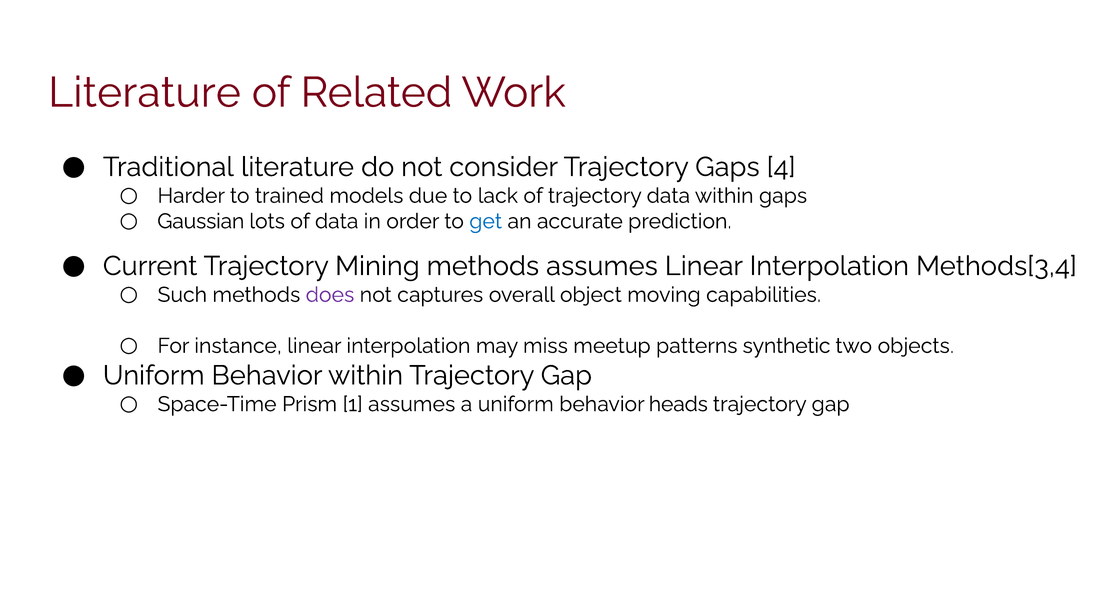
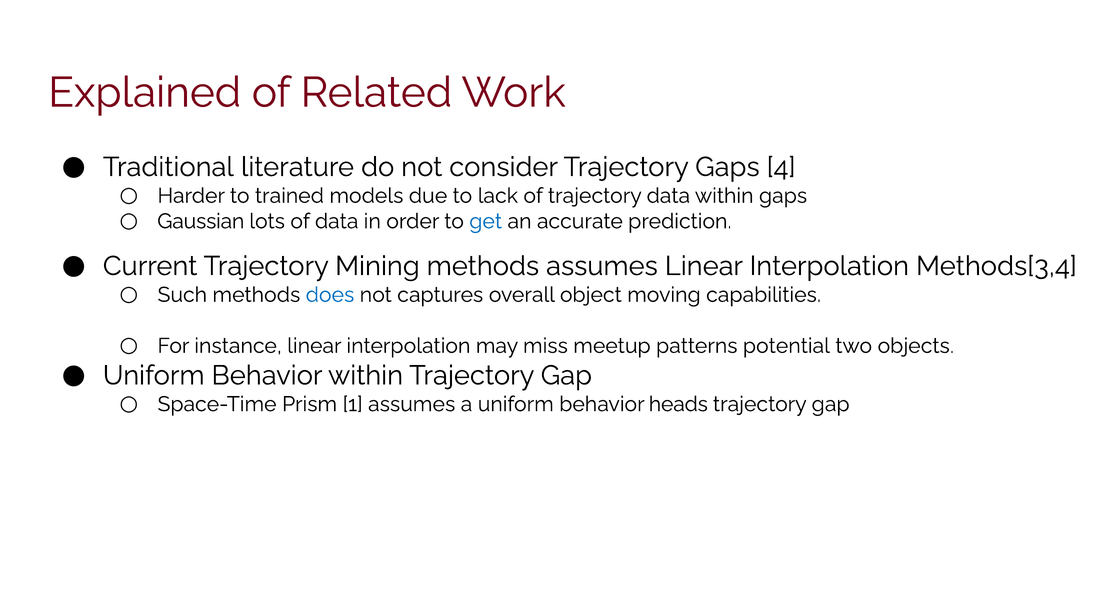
Literature: Literature -> Explained (145, 93)
does colour: purple -> blue (330, 295)
synthetic: synthetic -> potential (786, 346)
